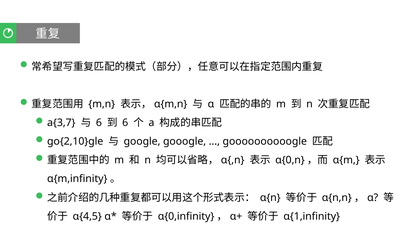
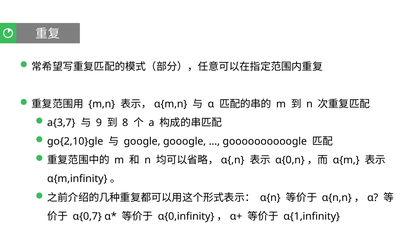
6: 6 -> 9 (99, 123)
6: 6 -> 8 (125, 123)
α{4,5: α{4,5 -> α{0,7 (87, 216)
